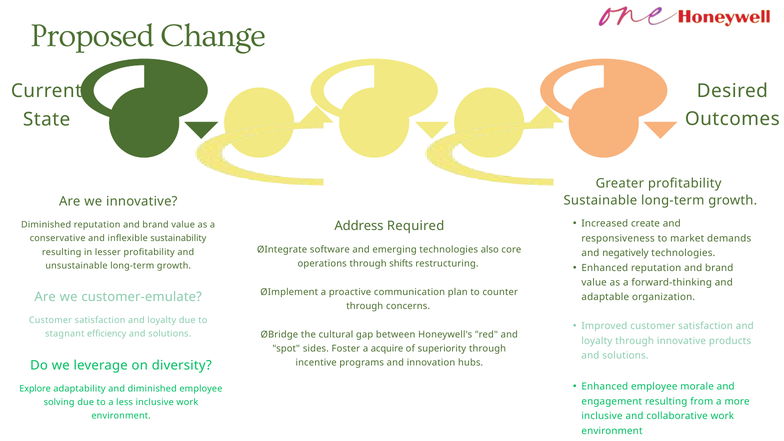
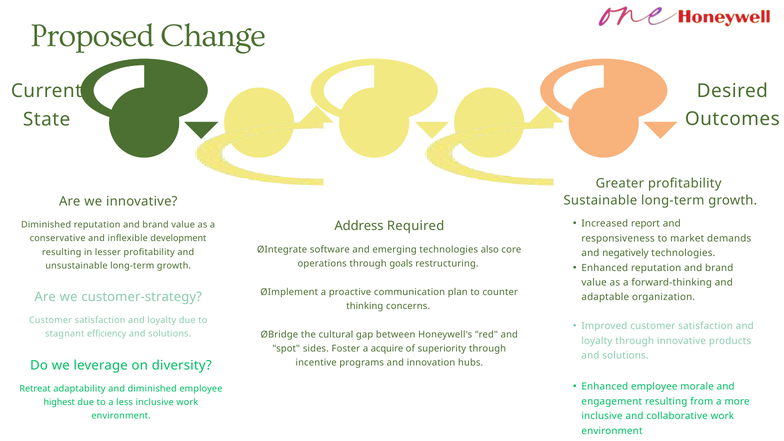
create: create -> report (645, 224)
sustainability: sustainability -> development (178, 238)
shifts: shifts -> goals (401, 264)
customer-emulate: customer-emulate -> customer-strategy (142, 297)
through: through -> thinking (365, 306)
Explore: Explore -> Retreat (35, 389)
solving: solving -> highest (59, 402)
